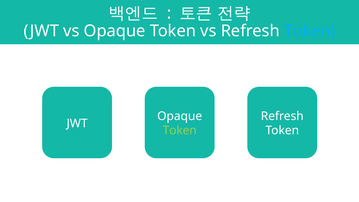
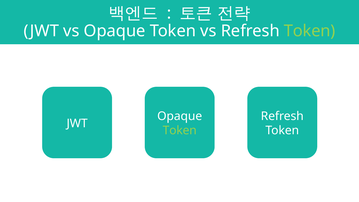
Token colour: light blue -> light green (310, 31)
